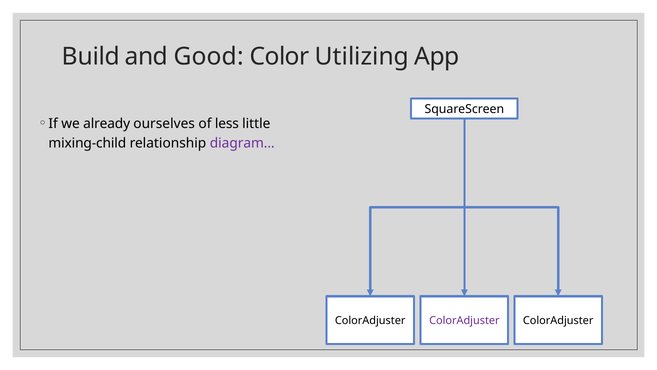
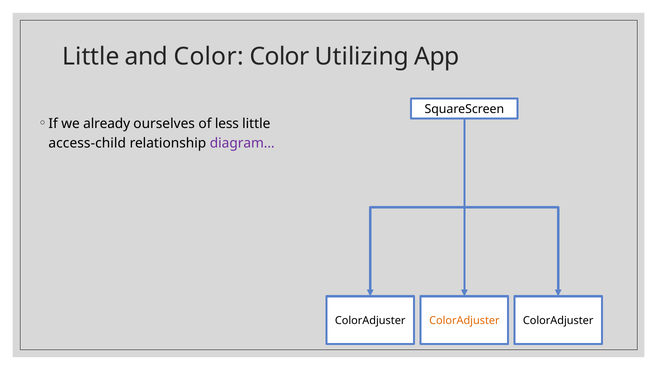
Build: Build -> Little (91, 57)
and Good: Good -> Color (209, 57)
mixing-child: mixing-child -> access-child (87, 143)
ColorAdjuster colour: purple -> orange (464, 320)
